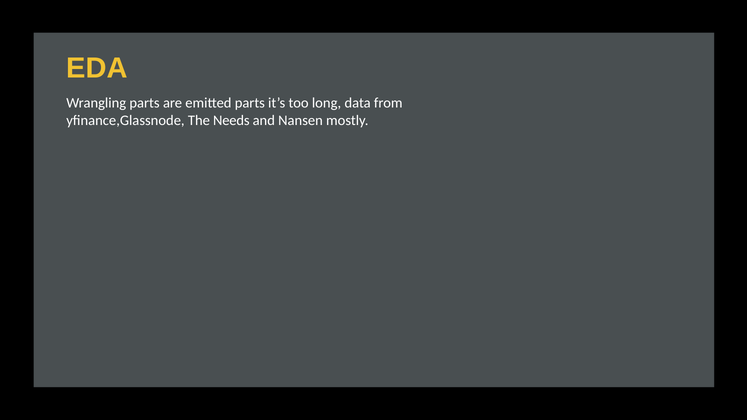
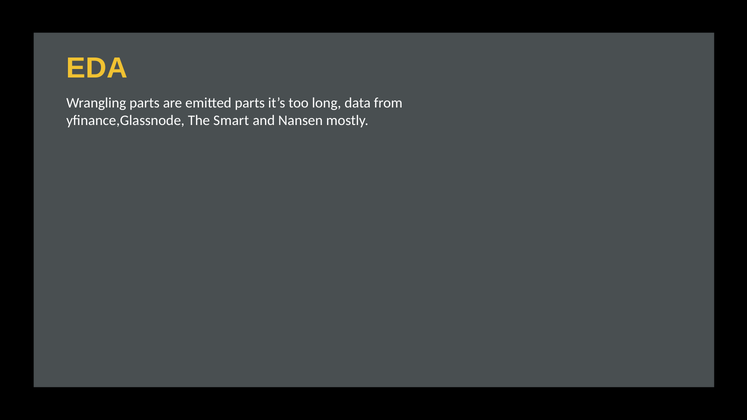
Needs: Needs -> Smart (231, 121)
